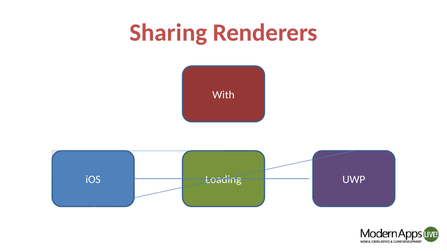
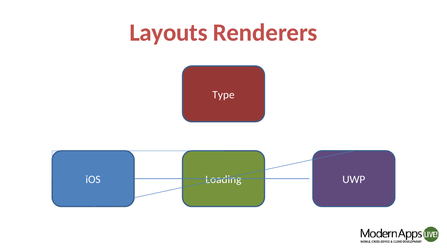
Sharing: Sharing -> Layouts (168, 33)
With: With -> Type (223, 95)
